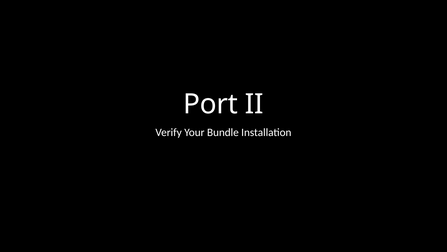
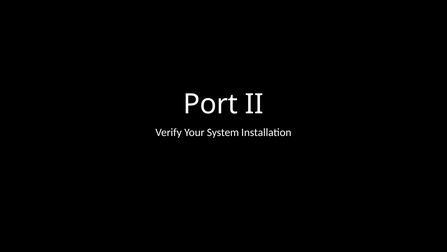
Bundle: Bundle -> System (223, 132)
